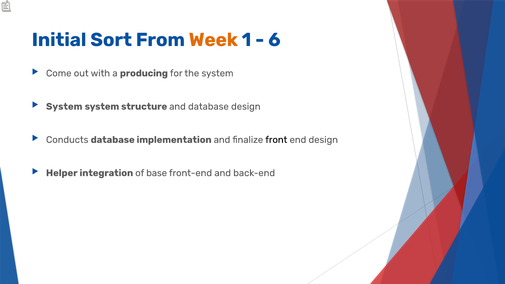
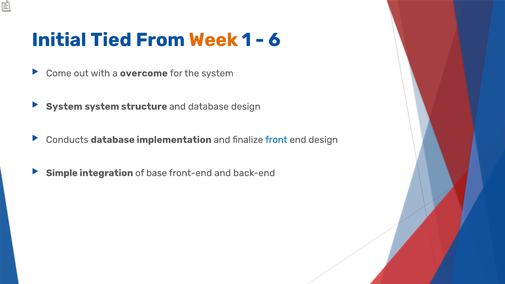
Sort: Sort -> Tied (111, 40)
producing: producing -> overcome (144, 73)
front colour: black -> blue (276, 140)
Helper: Helper -> Simple (62, 173)
